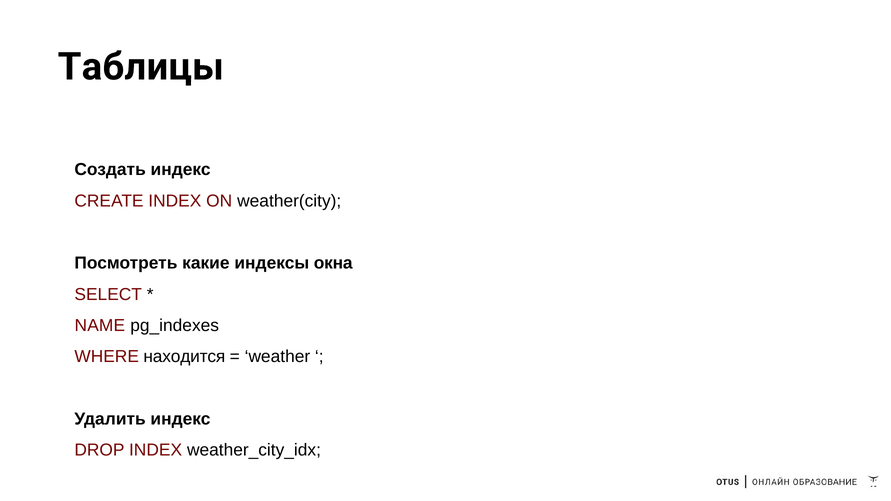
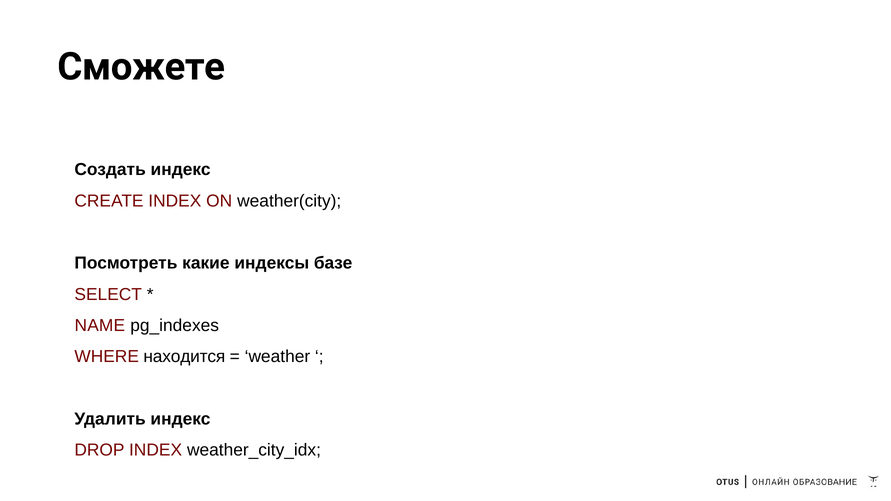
Таблицы: Таблицы -> Сможете (141, 67)
окна: окна -> базе (333, 263)
